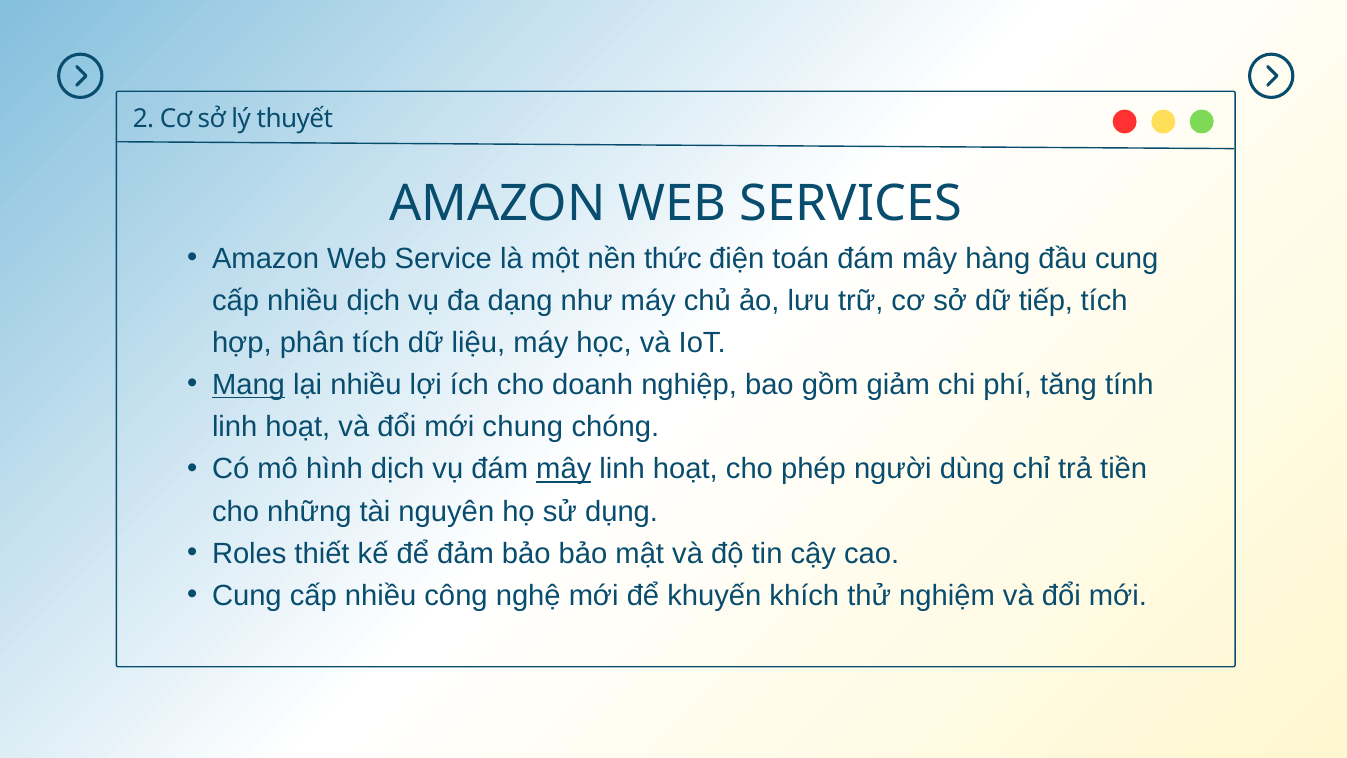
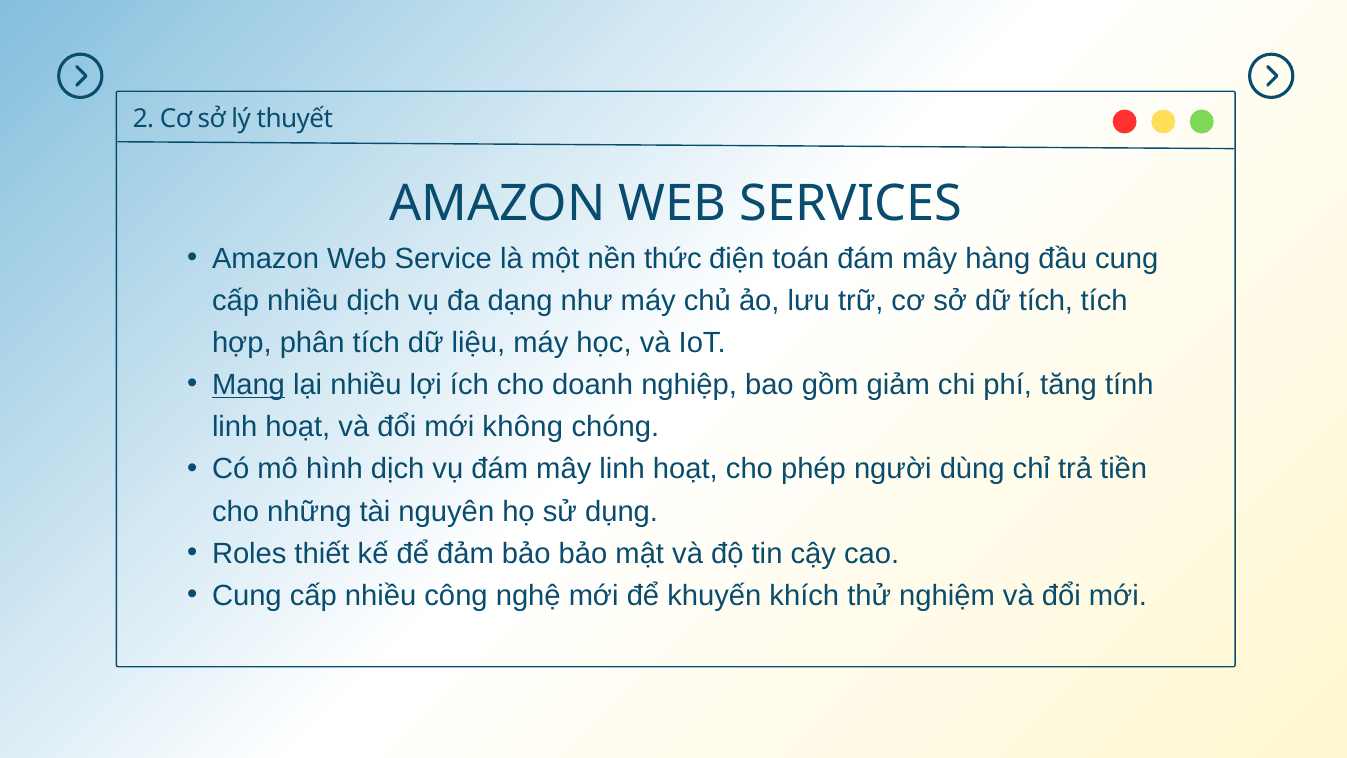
dữ tiếp: tiếp -> tích (1046, 301)
chung: chung -> không (523, 427)
mây underline: present -> none (564, 469)
